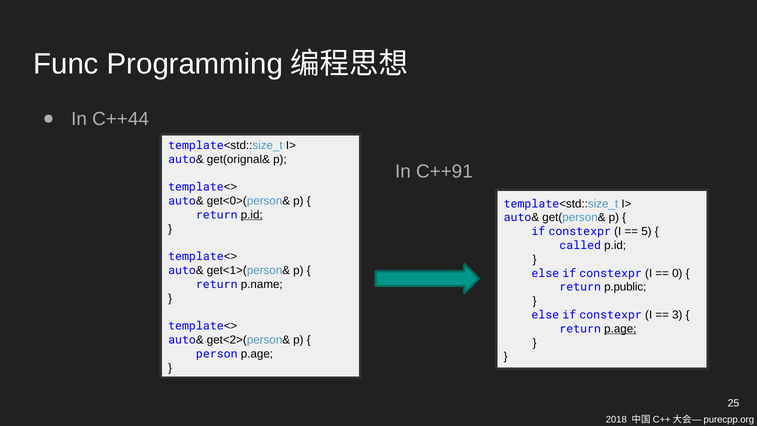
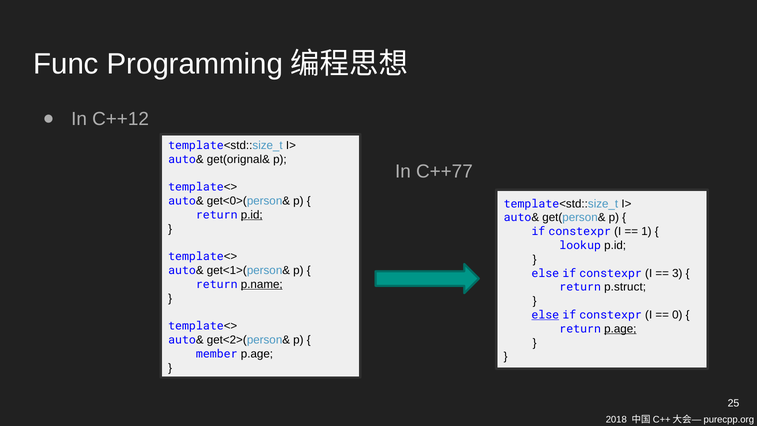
C++44: C++44 -> C++12 (121, 119)
C++91: C++91 -> C++77 (444, 171)
5: 5 -> 1 (646, 231)
called: called -> lookup (580, 245)
0: 0 -> 3 (677, 273)
p.name underline: none -> present (262, 284)
p.public: p.public -> p.struct (625, 287)
else underline: none -> present (545, 315)
3: 3 -> 0 (677, 315)
person: person -> member (217, 354)
